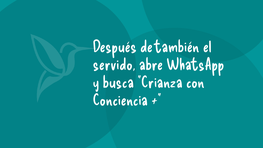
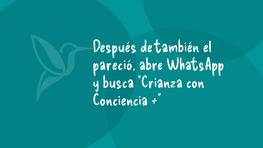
servido: servido -> pareció (114, 65)
